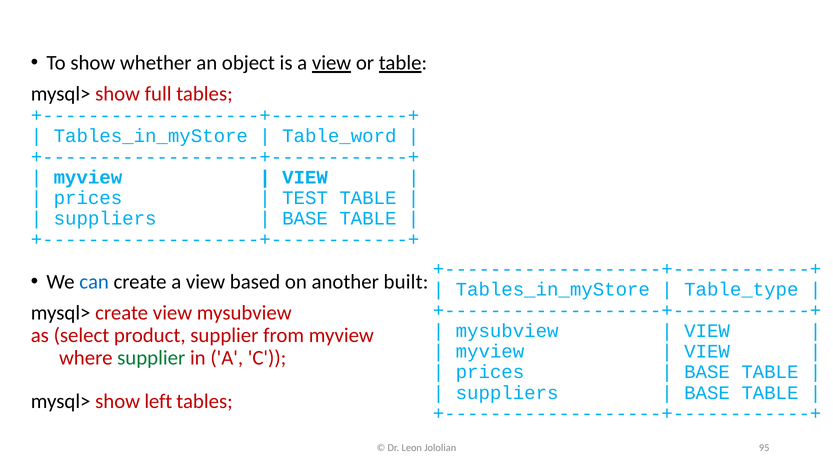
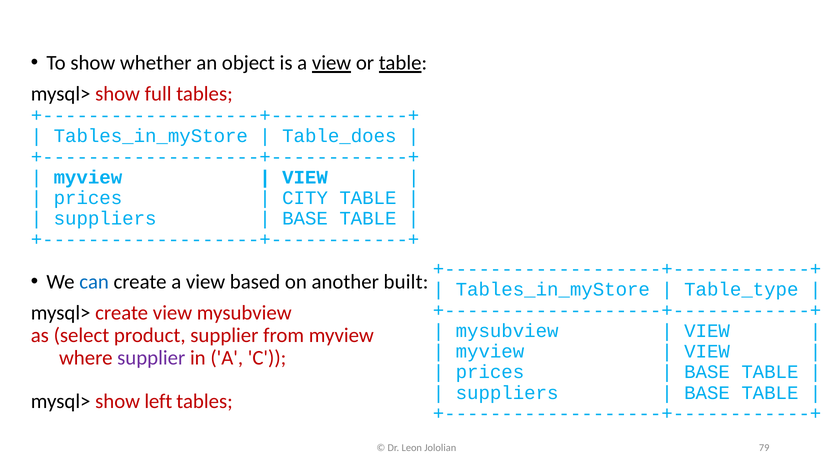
Table_word: Table_word -> Table_does (339, 136)
TEST: TEST -> CITY (305, 198)
supplier colour: green -> purple (151, 357)
95: 95 -> 79 (764, 447)
